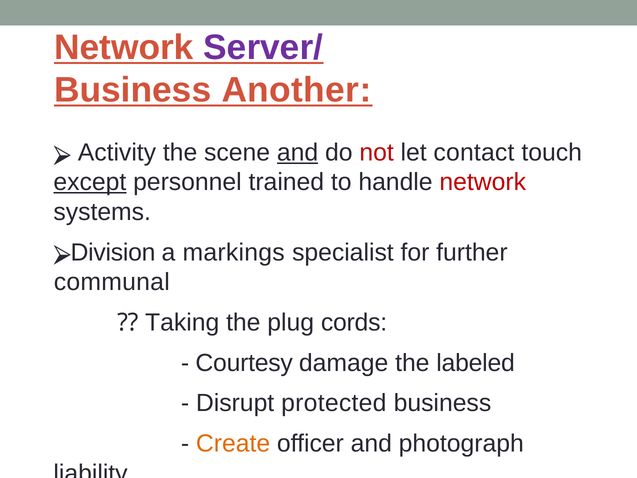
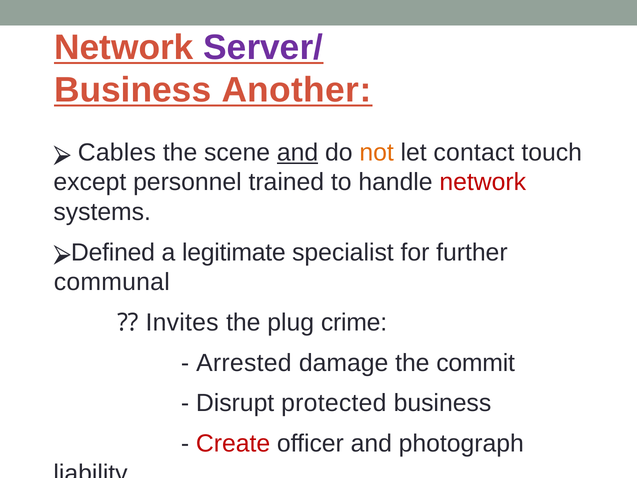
Activity: Activity -> Cables (117, 152)
not colour: red -> orange (377, 152)
except underline: present -> none (90, 182)
Division: Division -> Defined (113, 252)
markings: markings -> legitimate (234, 252)
Taking: Taking -> Invites (182, 322)
cords: cords -> crime (354, 322)
Courtesy: Courtesy -> Arrested (244, 363)
labeled: labeled -> commit (476, 363)
Create colour: orange -> red (233, 443)
